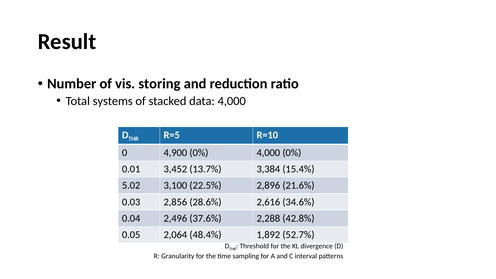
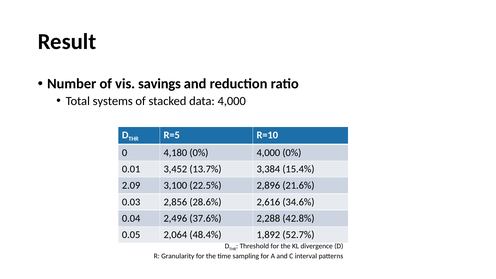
storing: storing -> savings (159, 84)
4,900: 4,900 -> 4,180 (175, 153)
5.02: 5.02 -> 2.09 (131, 186)
